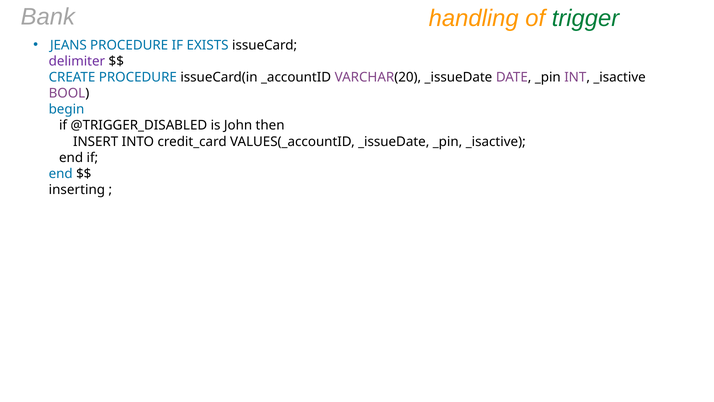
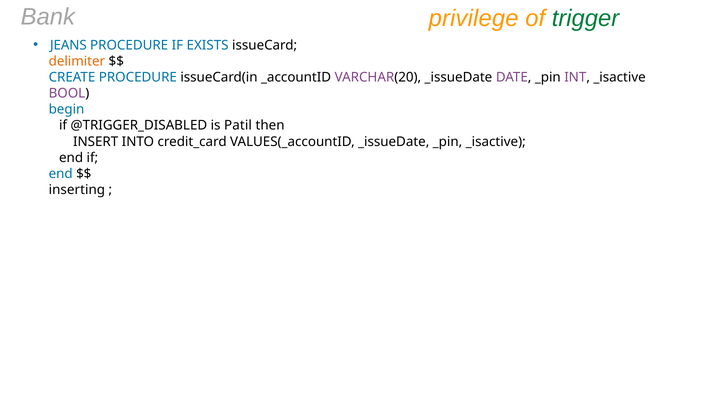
handling: handling -> privilege (474, 19)
delimiter colour: purple -> orange (77, 61)
John: John -> Patil (238, 125)
